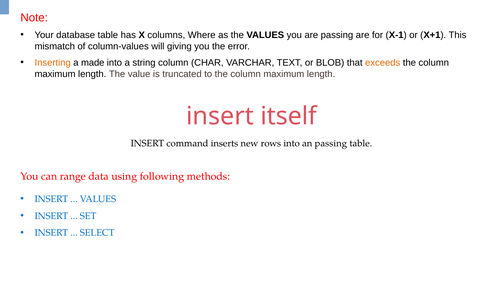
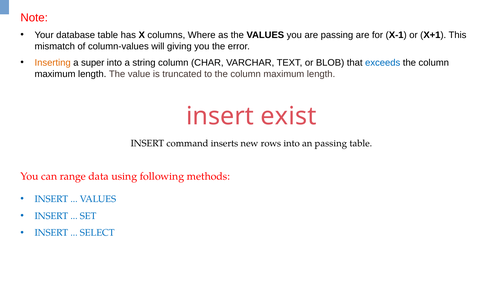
made: made -> super (93, 63)
exceeds colour: orange -> blue (383, 63)
itself: itself -> exist (288, 116)
